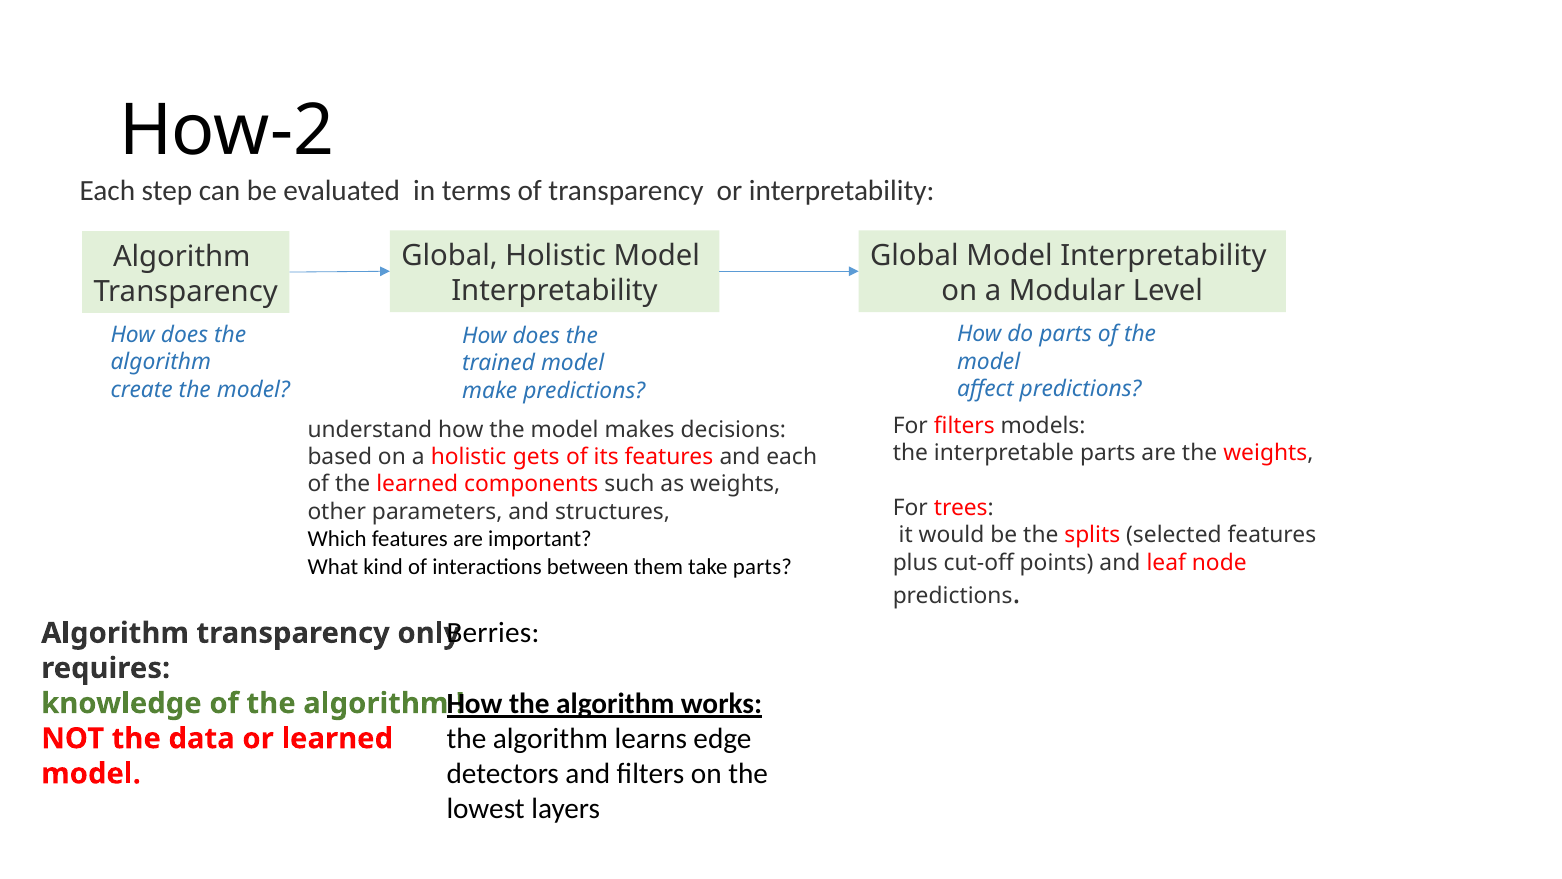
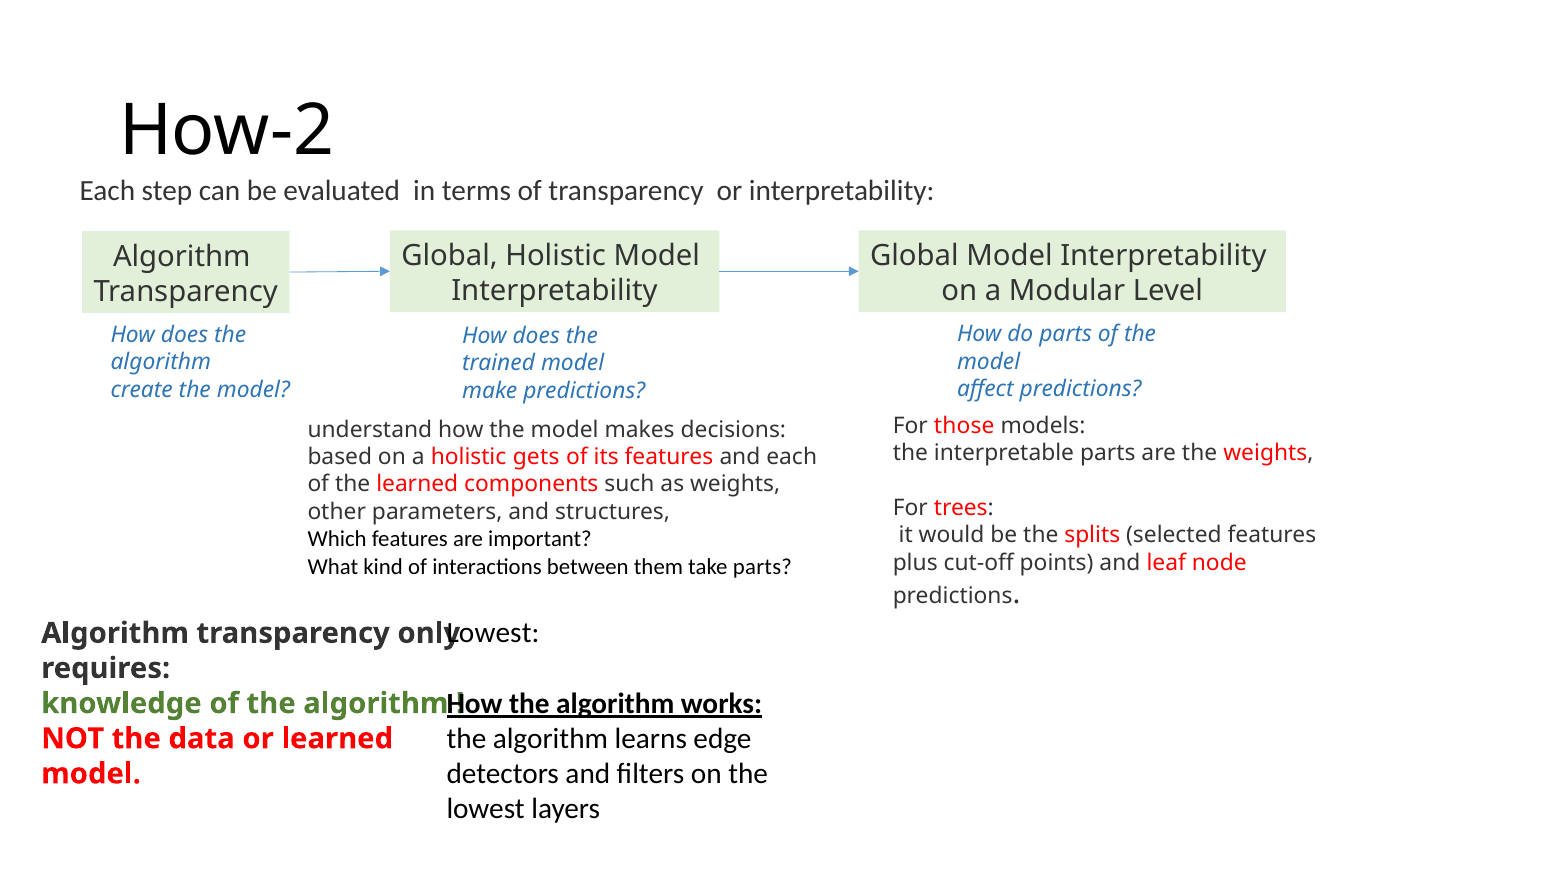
For filters: filters -> those (964, 426)
Berries: Berries -> Lowest (493, 633)
